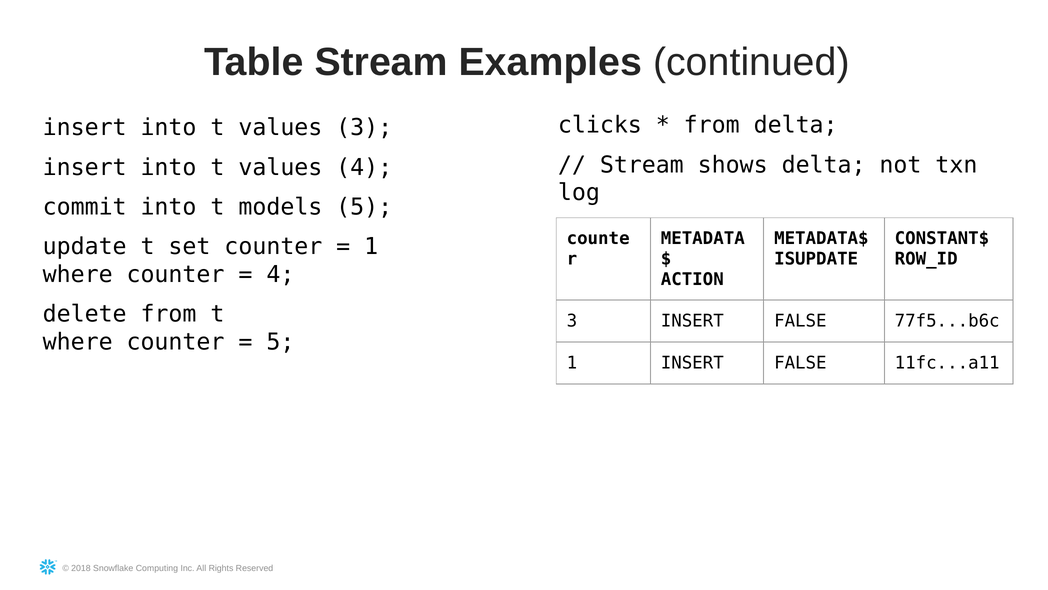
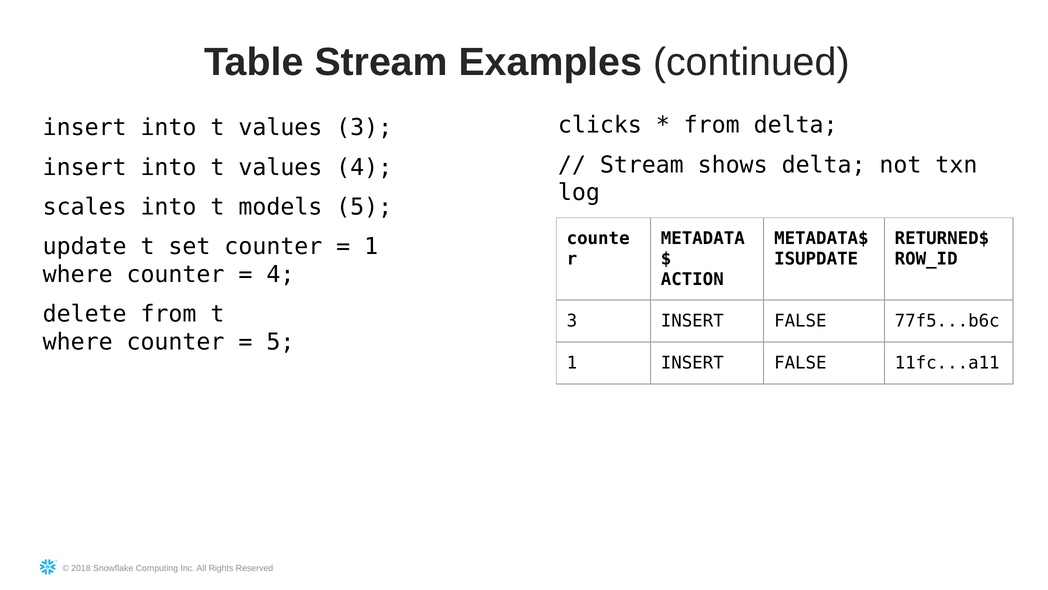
commit: commit -> scales (85, 207)
CONSTANT$: CONSTANT$ -> RETURNED$ (942, 238)
